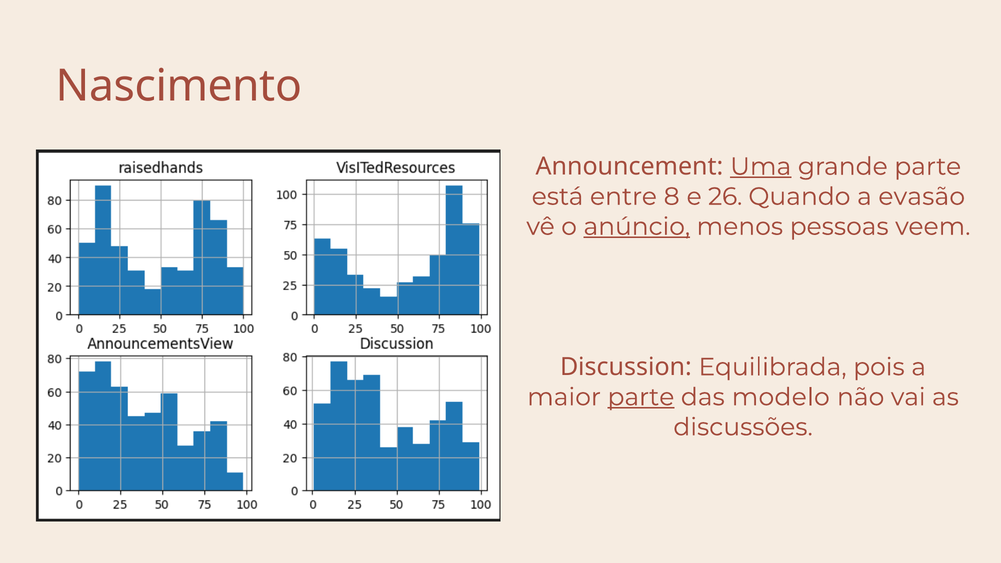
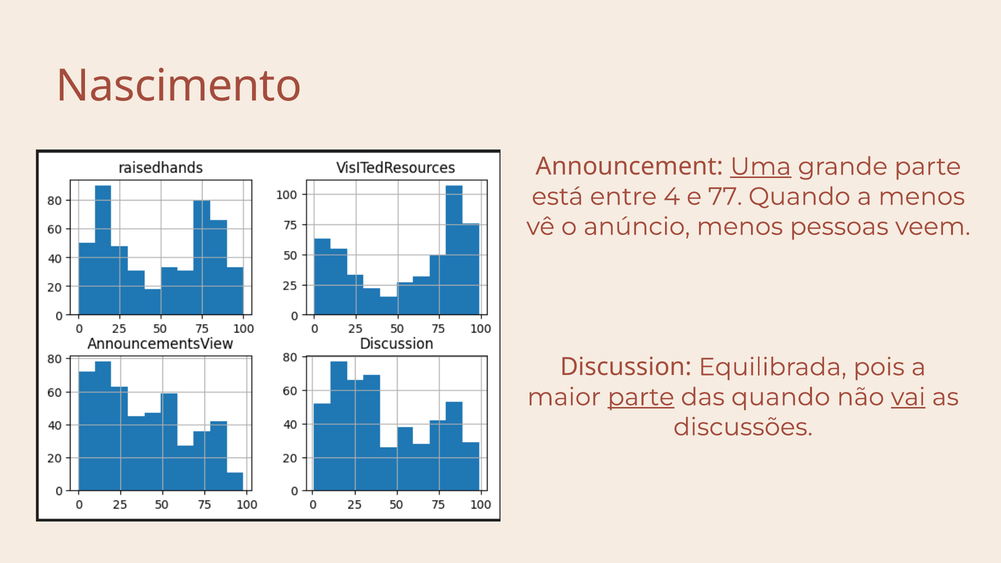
8: 8 -> 4 (672, 197)
26: 26 -> 77 (725, 197)
a evasão: evasão -> menos (922, 197)
anúncio underline: present -> none (637, 227)
das modelo: modelo -> quando (781, 397)
vai underline: none -> present (908, 397)
